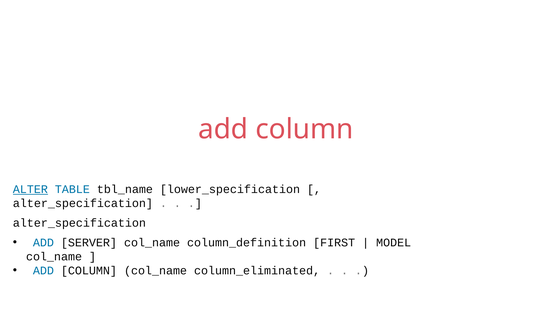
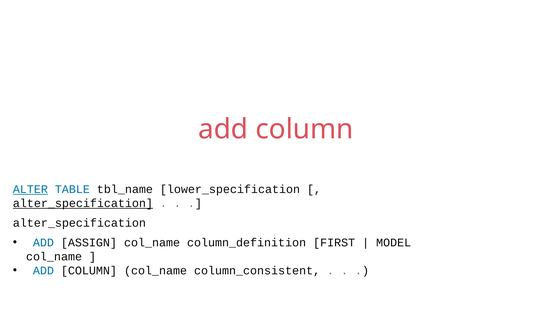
alter_specification underline: none -> present (83, 203)
SERVER: SERVER -> ASSIGN (89, 242)
column_eliminated: column_eliminated -> column_consistent (257, 270)
